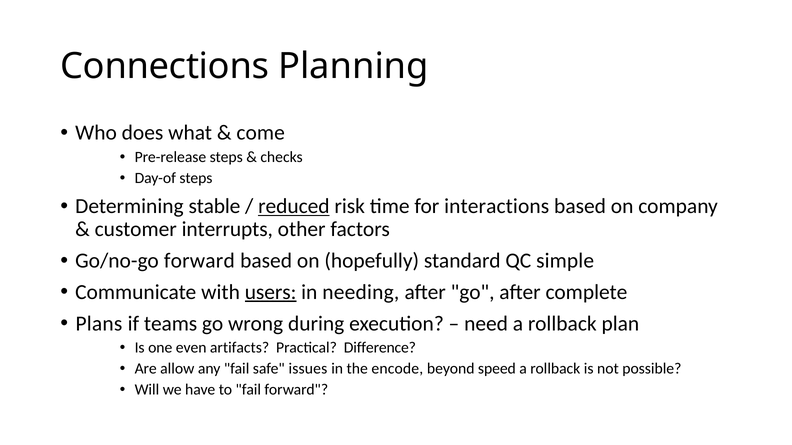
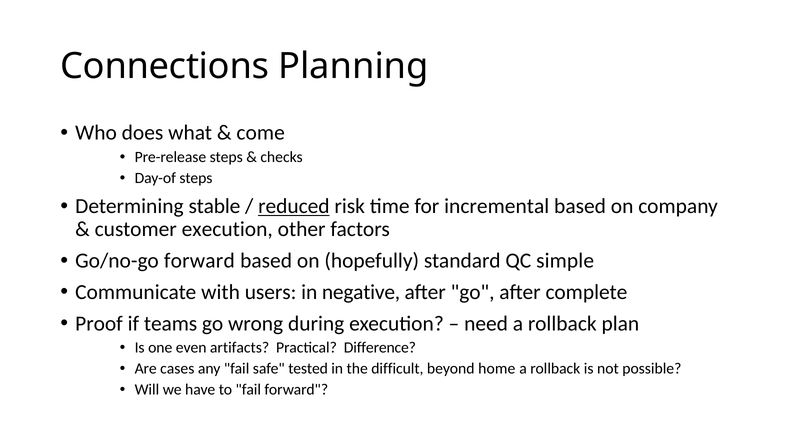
interactions: interactions -> incremental (497, 207)
customer interrupts: interrupts -> execution (227, 230)
users underline: present -> none (271, 292)
needing: needing -> negative (361, 292)
Plans: Plans -> Proof (99, 324)
allow: allow -> cases (177, 369)
issues: issues -> tested (308, 369)
encode: encode -> difficult (397, 369)
speed: speed -> home (497, 369)
